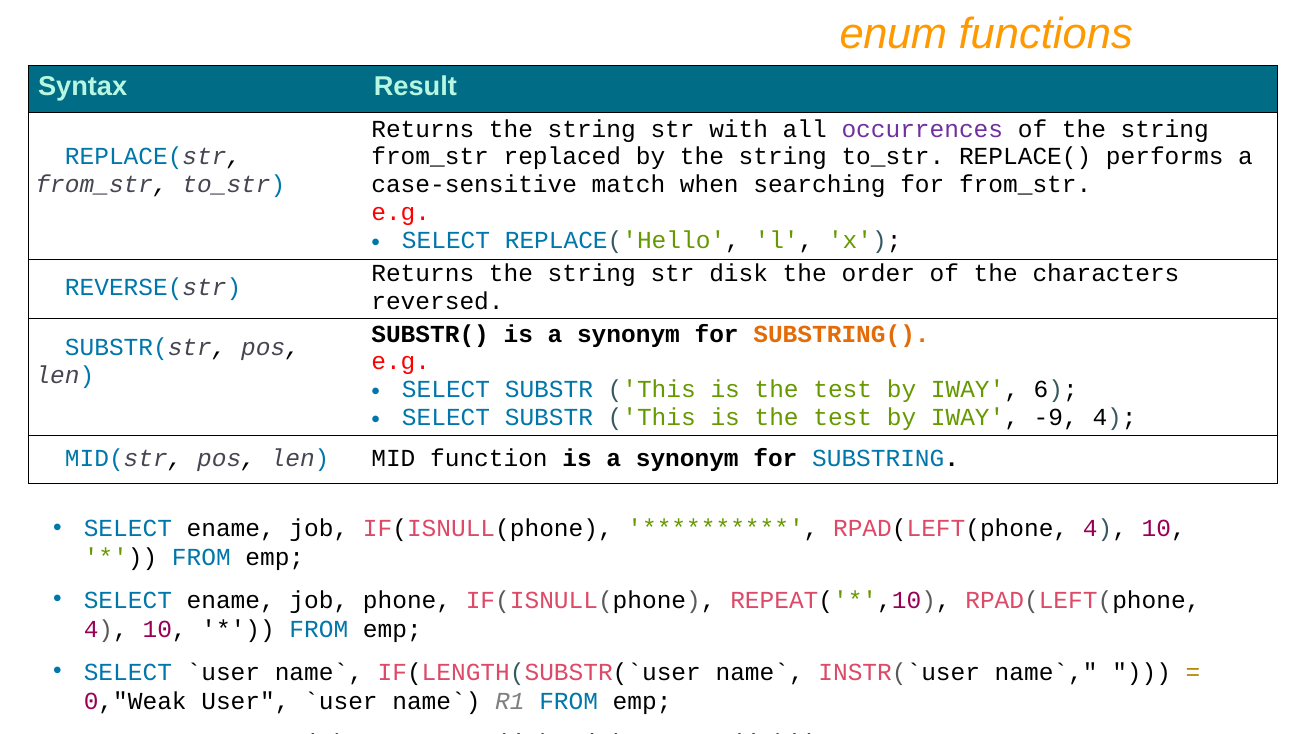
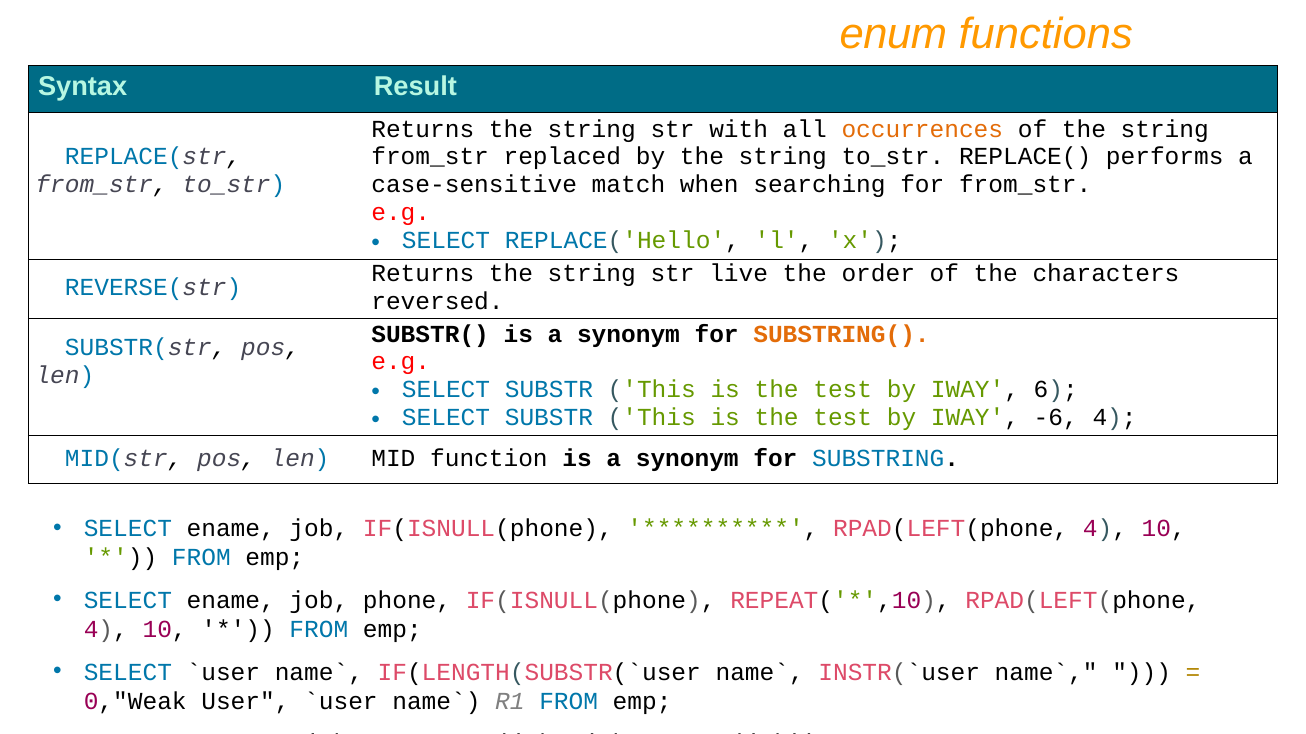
occurrences colour: purple -> orange (922, 129)
disk: disk -> live (739, 274)
-9: -9 -> -6 (1056, 418)
